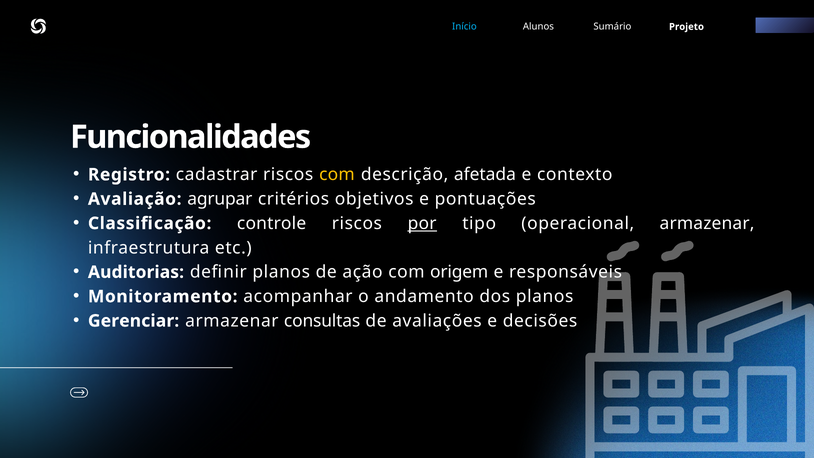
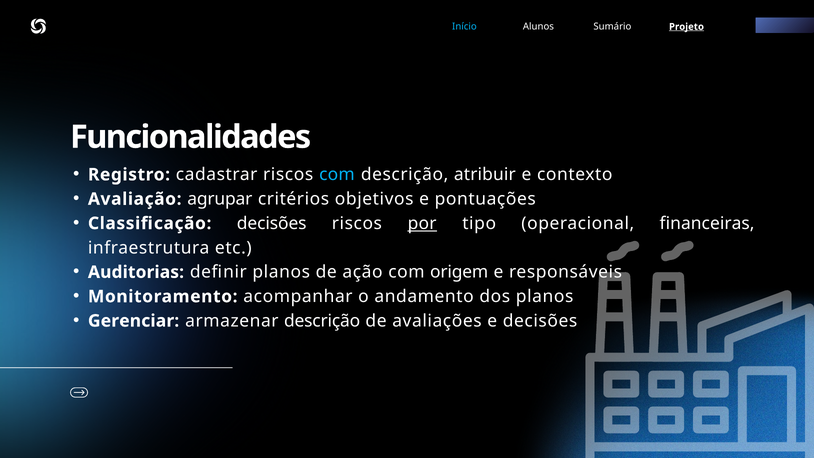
Projeto underline: none -> present (686, 27)
com colour: yellow -> light blue (337, 175)
afetada: afetada -> atribuir (485, 175)
Classificação controle: controle -> decisões (272, 223)
operacional armazenar: armazenar -> financeiras (707, 223)
armazenar consultas: consultas -> descrição (322, 321)
